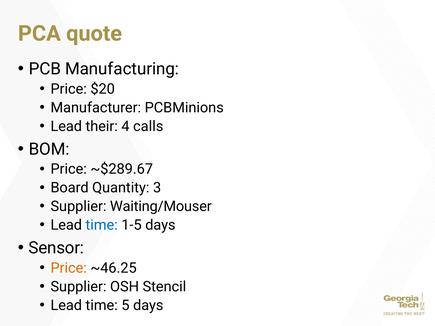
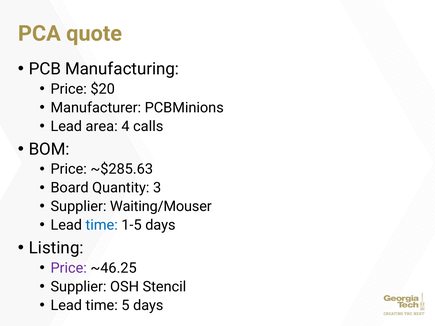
their: their -> area (102, 126)
~$289.67: ~$289.67 -> ~$285.63 (122, 169)
Sensor: Sensor -> Listing (56, 248)
Price colour: orange -> purple (69, 268)
